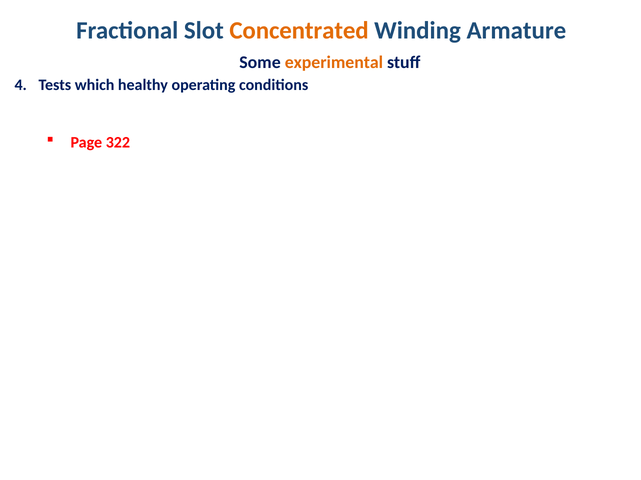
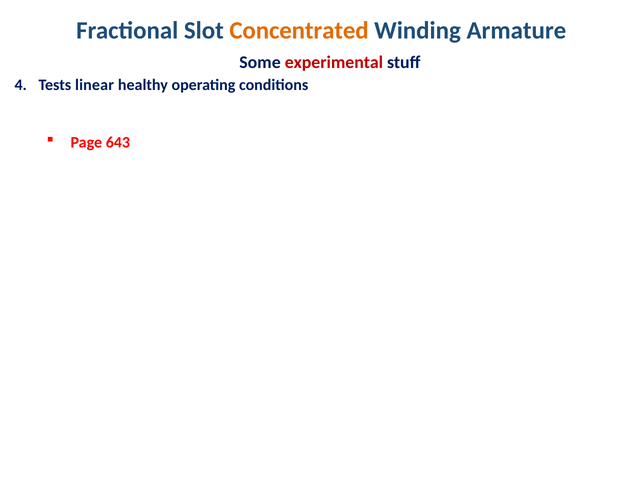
experimental colour: orange -> red (334, 62)
which: which -> linear (95, 85)
322: 322 -> 643 (118, 143)
